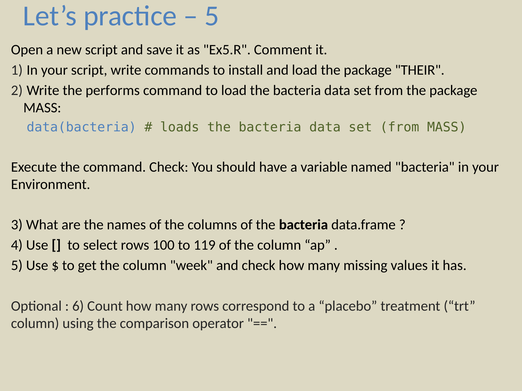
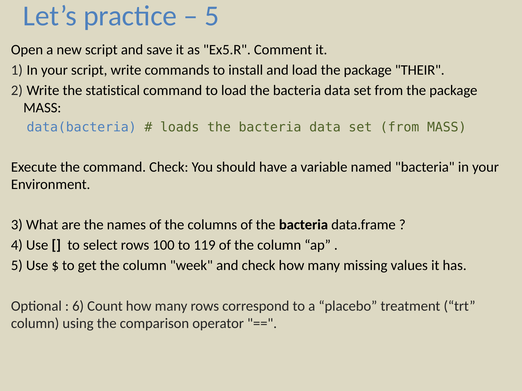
performs: performs -> statistical (113, 91)
